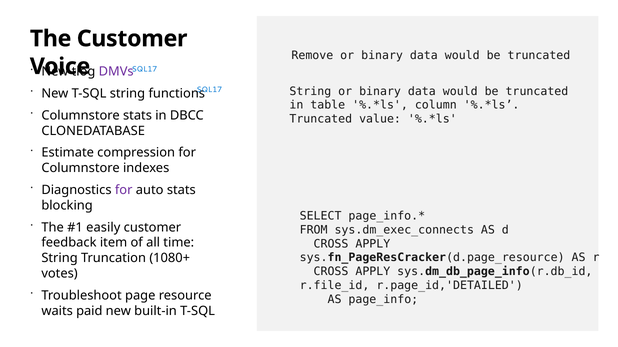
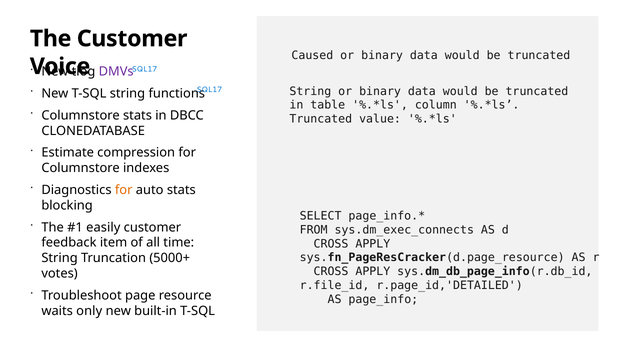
Remove: Remove -> Caused (312, 56)
for colour: purple -> orange (124, 190)
1080+: 1080+ -> 5000+ (170, 259)
paid: paid -> only (89, 311)
